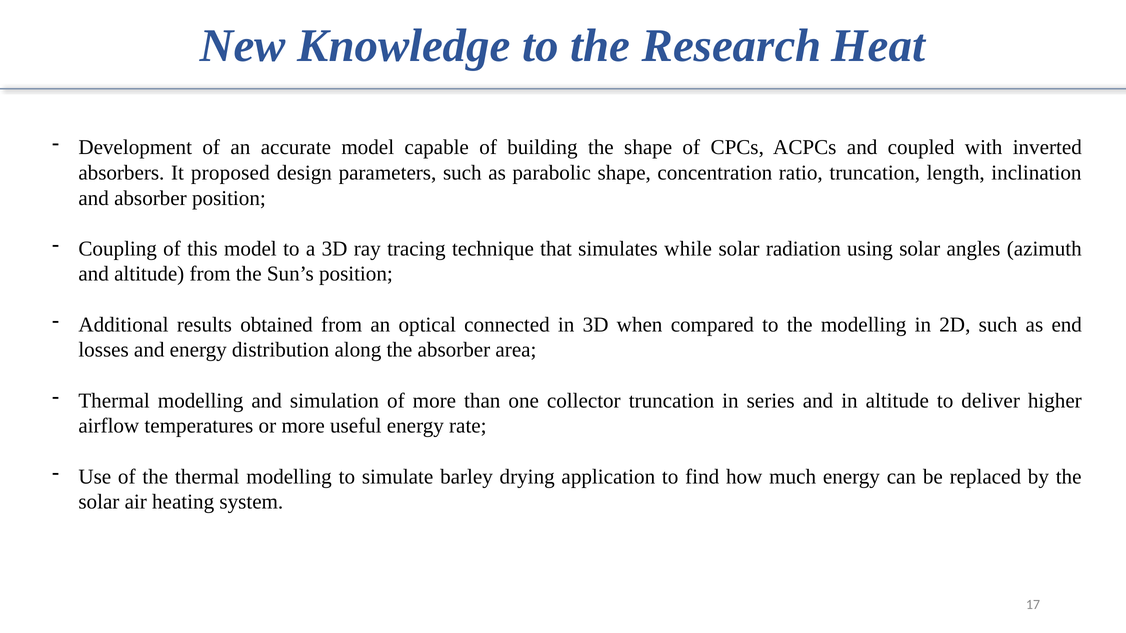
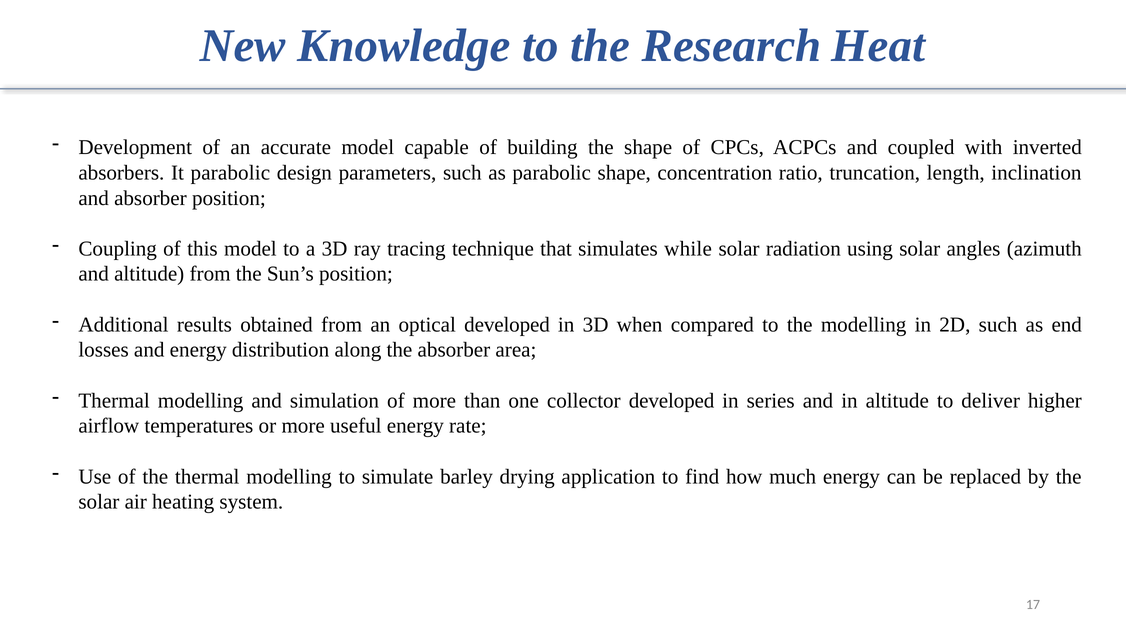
It proposed: proposed -> parabolic (230, 173)
optical connected: connected -> developed (507, 325)
collector truncation: truncation -> developed (672, 401)
